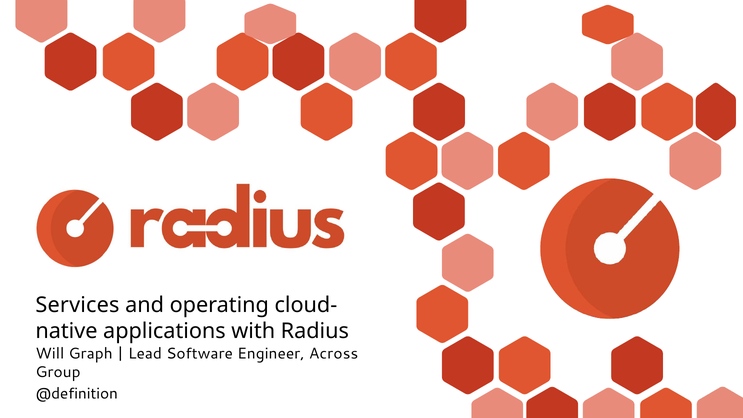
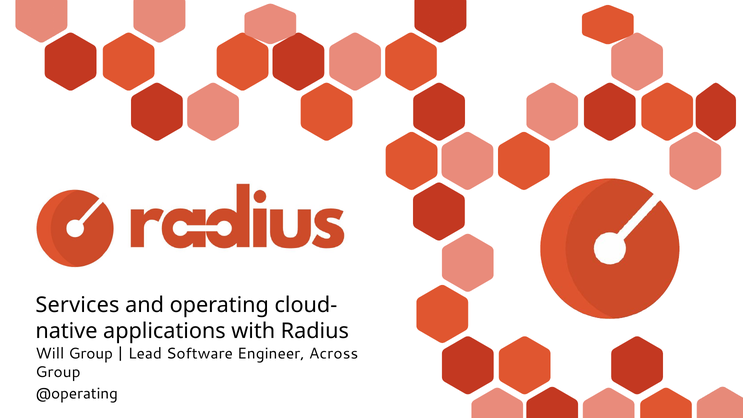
Will Graph: Graph -> Group (91, 353)
@definition: @definition -> @operating (77, 394)
